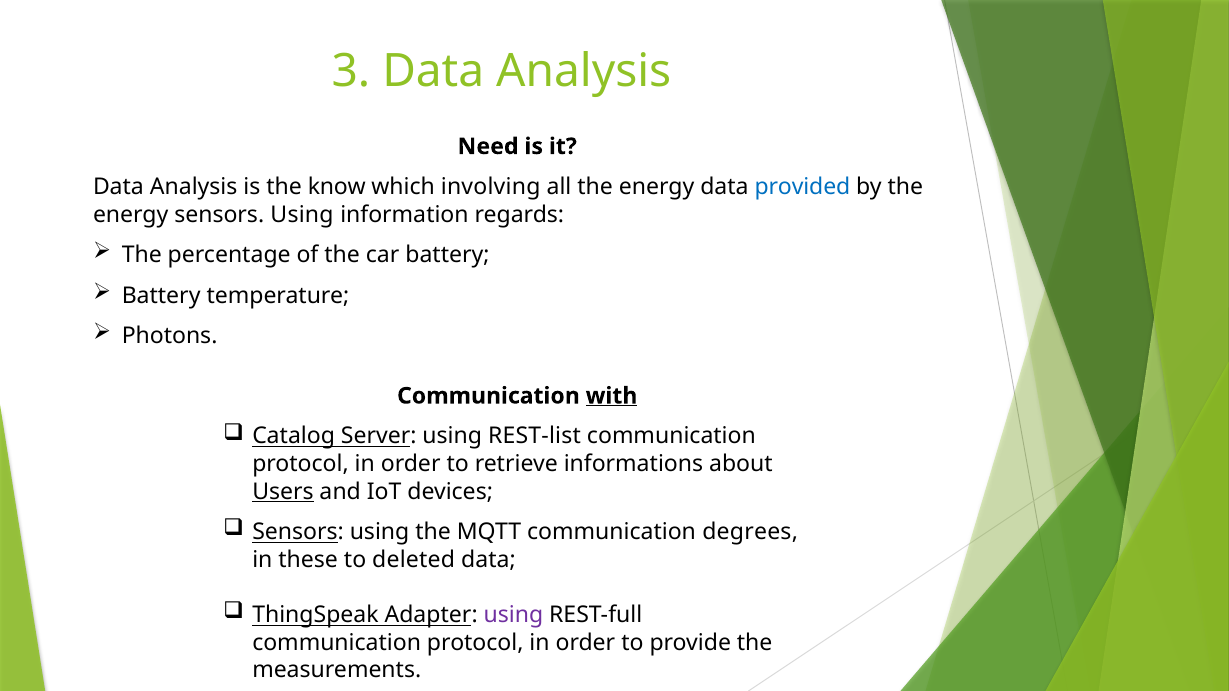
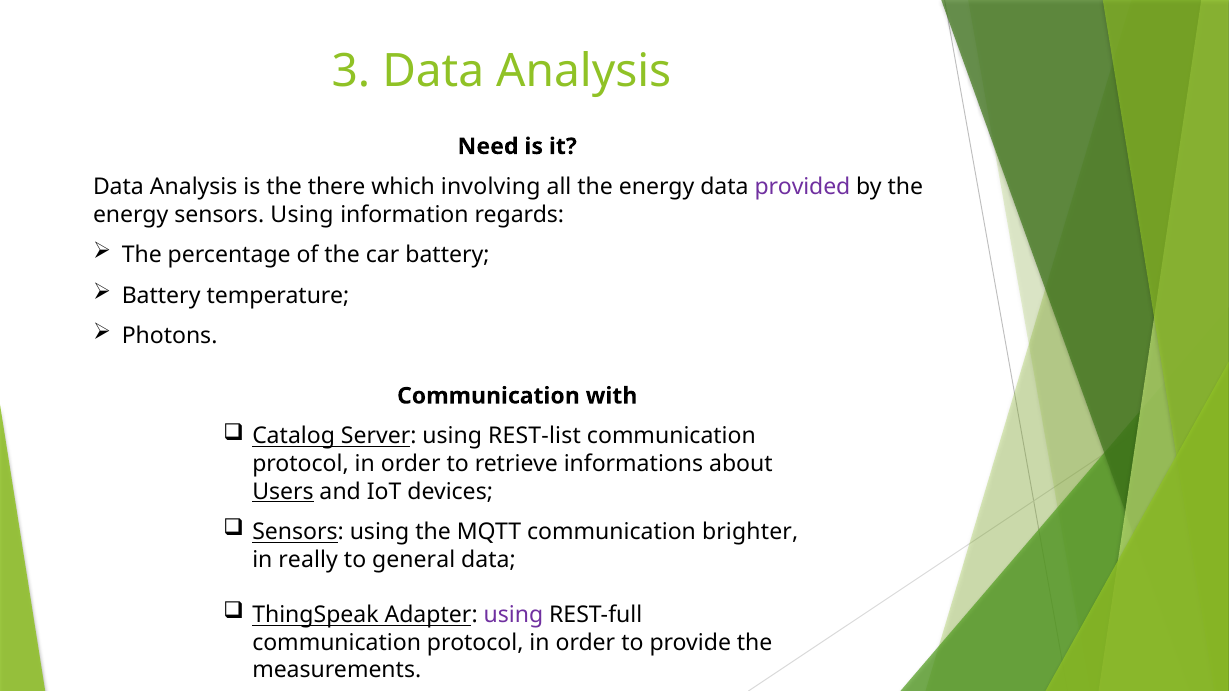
know: know -> there (337, 187)
provided colour: blue -> purple (802, 187)
with underline: present -> none (612, 396)
degrees: degrees -> brighter (750, 532)
these: these -> really (308, 560)
deleted: deleted -> general (414, 560)
